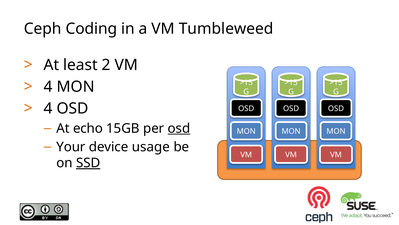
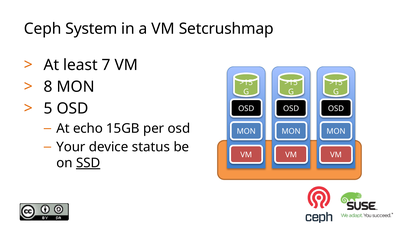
Coding: Coding -> System (91, 29)
Tumbleweed: Tumbleweed -> Setcrushmap (226, 29)
2: 2 -> 7 (106, 65)
4: 4 -> 8 (48, 87)
4: 4 -> 5 (48, 108)
osd underline: present -> none (179, 128)
usage: usage -> status (151, 147)
